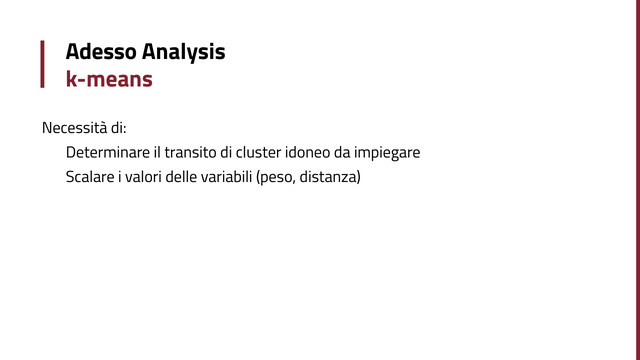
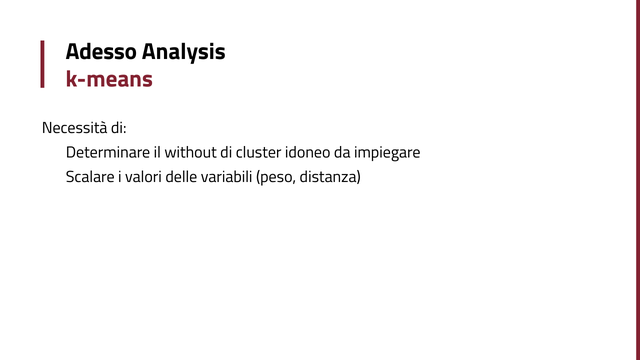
transito: transito -> without (191, 153)
